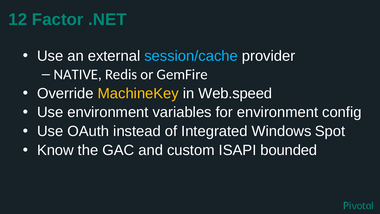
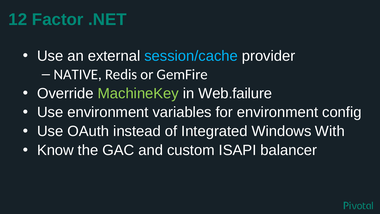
MachineKey colour: yellow -> light green (138, 93)
Web.speed: Web.speed -> Web.failure (235, 93)
Spot: Spot -> With (330, 131)
bounded: bounded -> balancer (289, 150)
